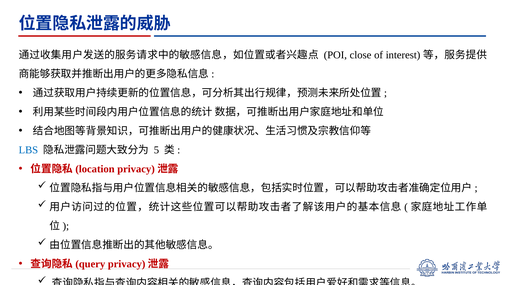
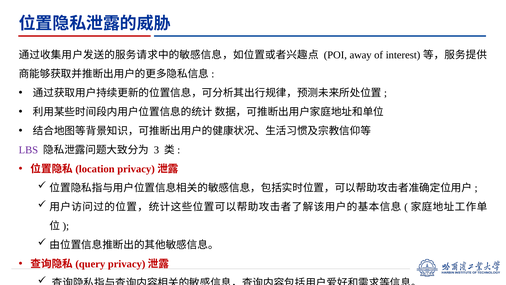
close: close -> away (361, 55)
LBS colour: blue -> purple (28, 150)
5: 5 -> 3 (156, 150)
